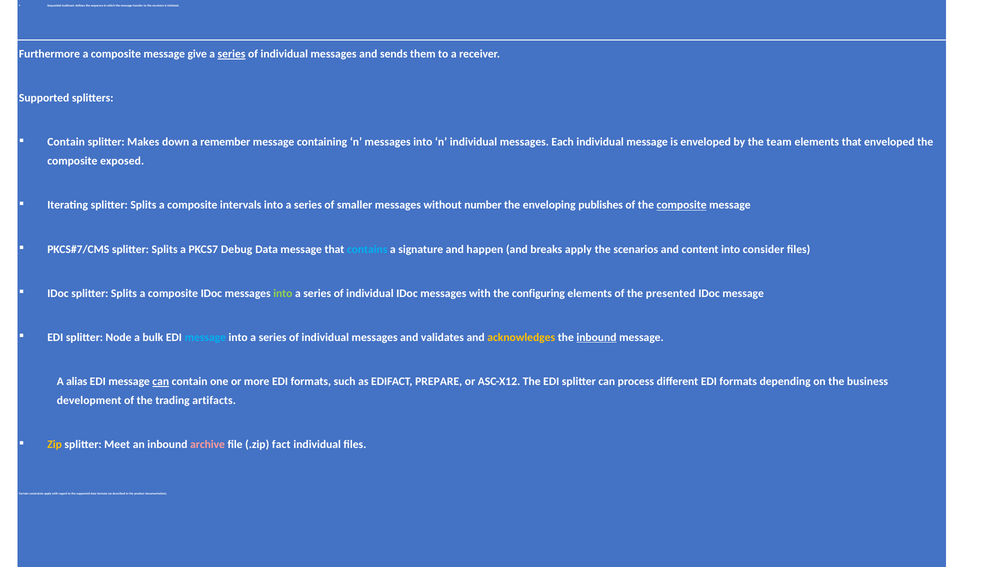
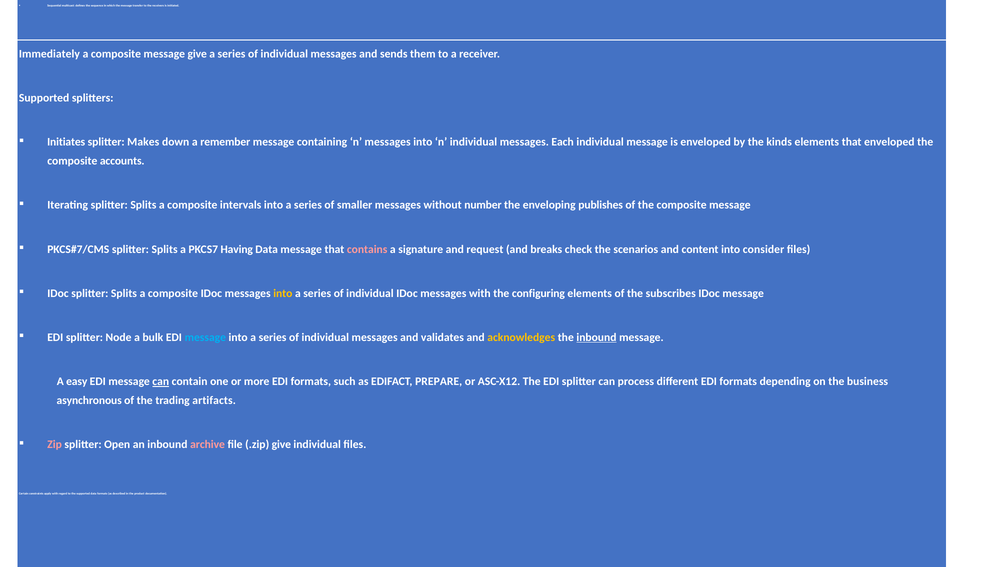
Furthermore: Furthermore -> Immediately (49, 54)
series underline: present -> none (232, 54)
Contain: Contain -> Initiates (66, 142)
team: team -> kinds (779, 142)
exposed: exposed -> accounts (122, 161)
composite underline: present -> none (682, 205)
Debug: Debug -> Having (237, 249)
contains colour: light blue -> pink (367, 249)
happen: happen -> request (485, 249)
breaks apply: apply -> check (578, 249)
into colour: light green -> yellow (283, 293)
presented: presented -> subscribes (671, 293)
alias: alias -> easy (77, 381)
development: development -> asynchronous (89, 400)
Zip colour: yellow -> pink (55, 444)
Meet: Meet -> Open (117, 444)
.zip fact: fact -> give (281, 444)
